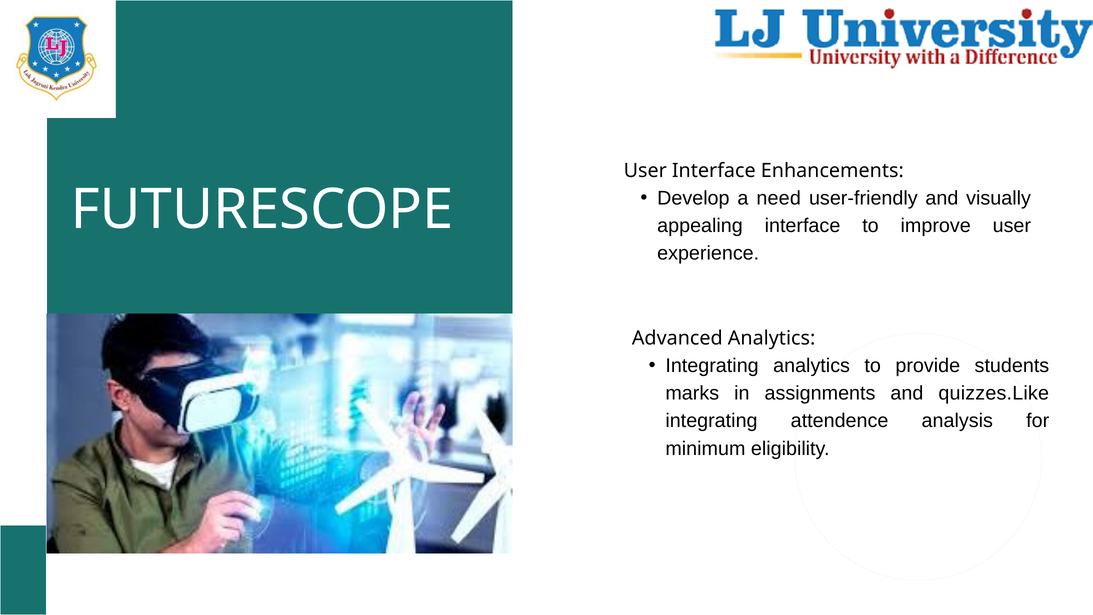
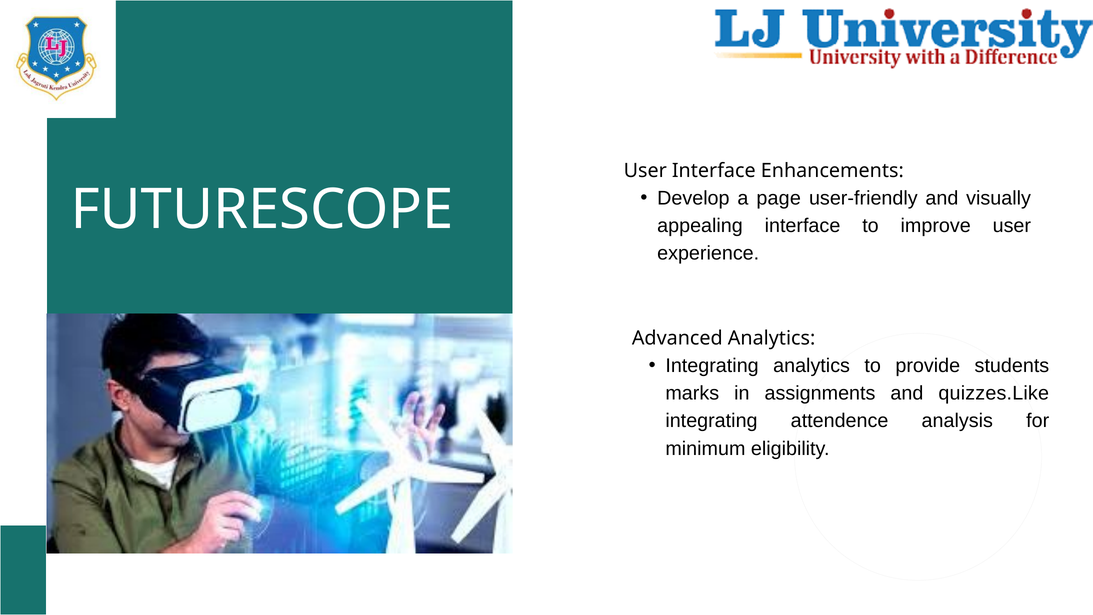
need: need -> page (779, 198)
